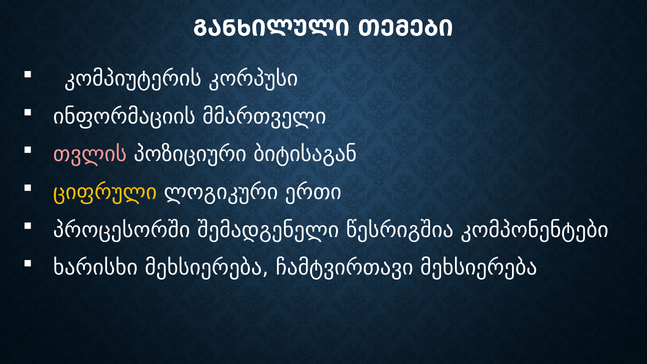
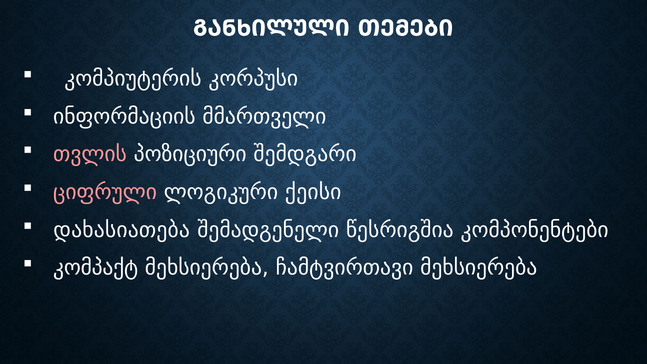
ბიტისაგან: ბიტისაგან -> შემდგარი (305, 154)
ციფრული colour: yellow -> pink (105, 192)
ერთი: ერთი -> ქეისი (313, 192)
პროცესორში: პროცესორში -> დახასიათება (122, 230)
ხარისხი: ხარისხი -> კომპაქტ (96, 268)
